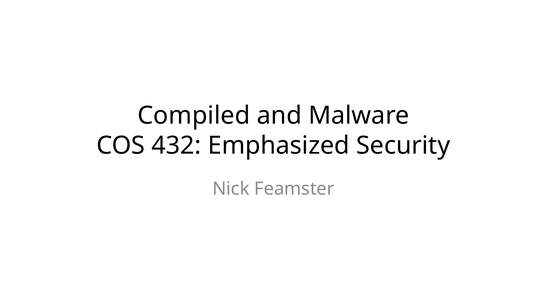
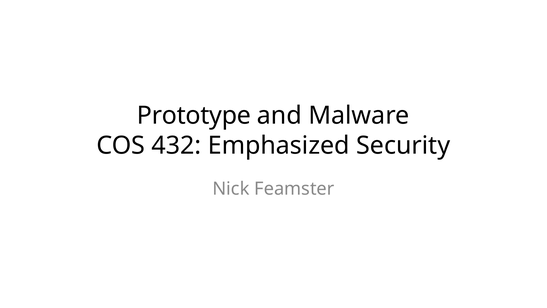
Compiled: Compiled -> Prototype (194, 115)
